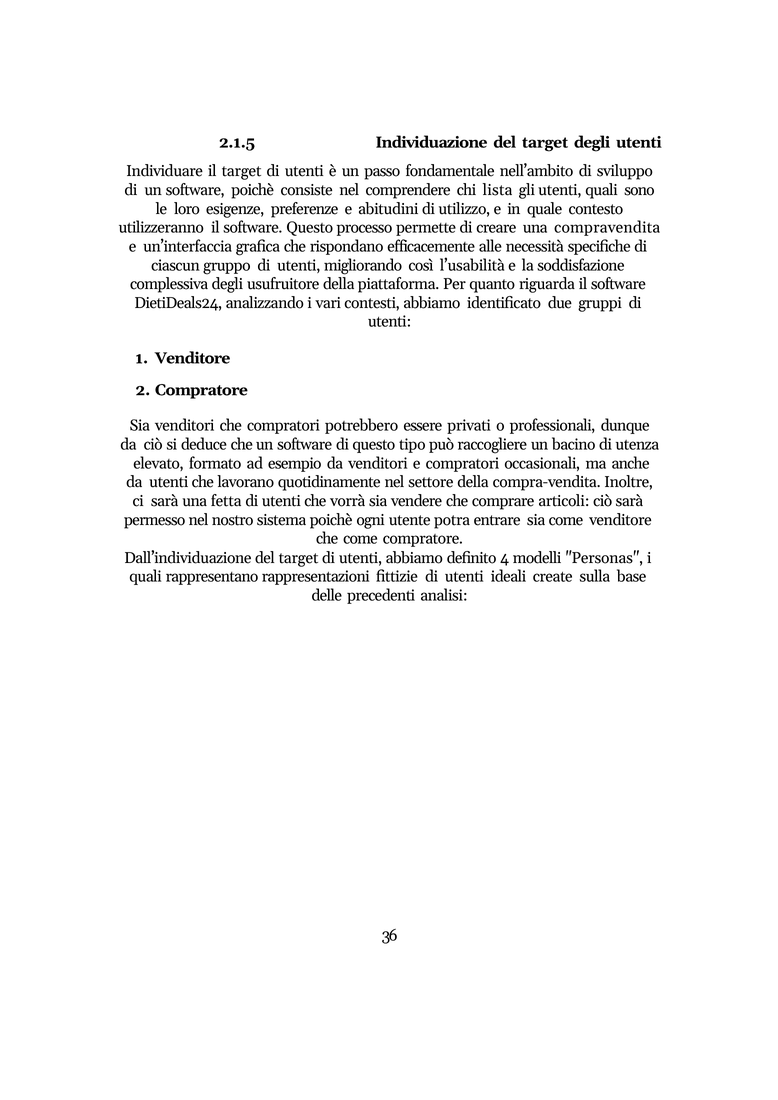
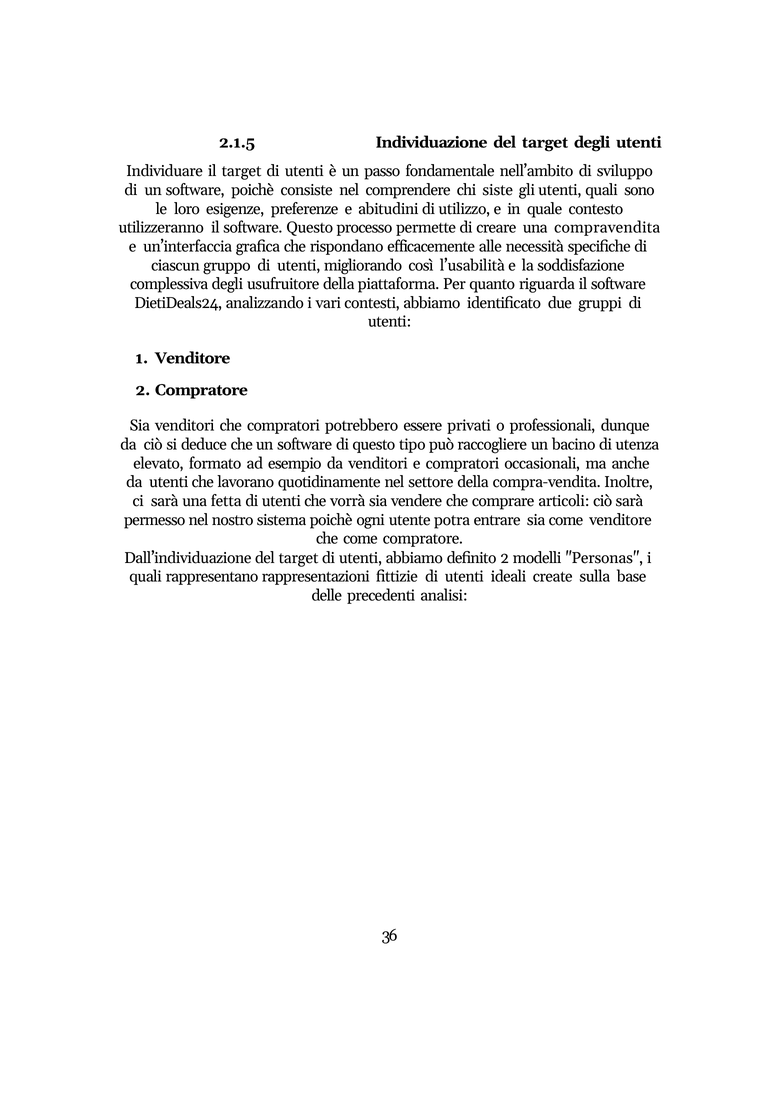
lista: lista -> siste (498, 190)
definito 4: 4 -> 2 (505, 558)
